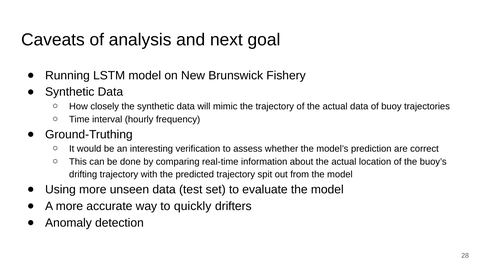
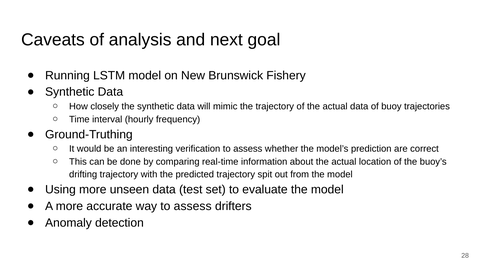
way to quickly: quickly -> assess (193, 206)
